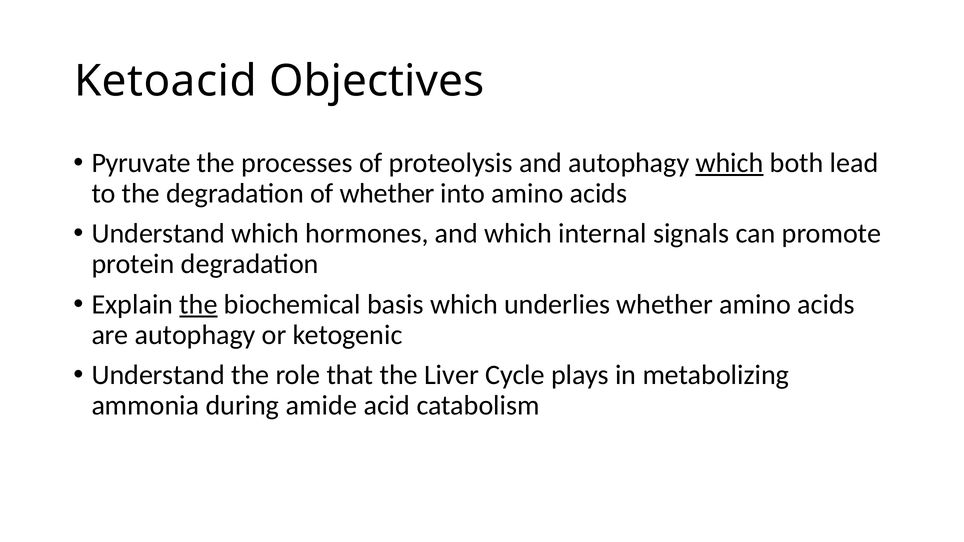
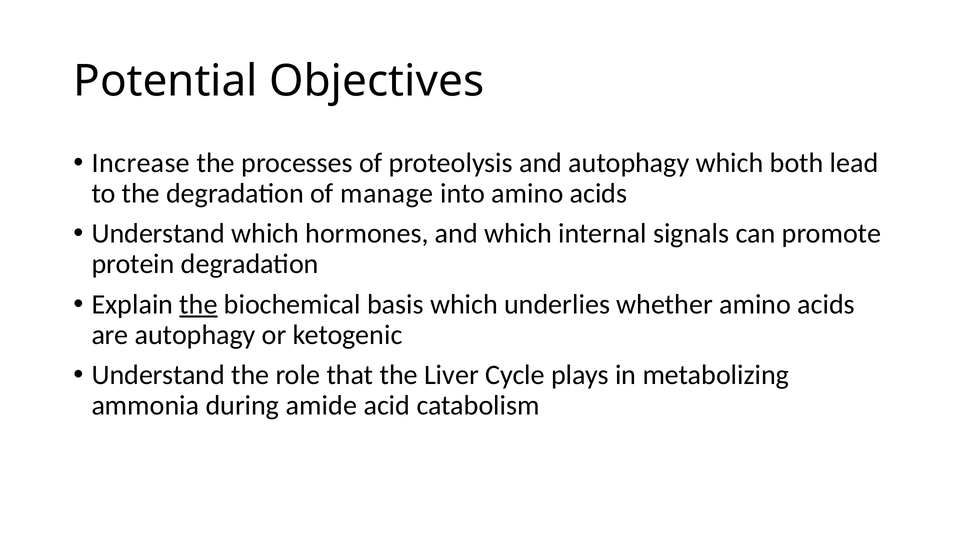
Ketoacid: Ketoacid -> Potential (166, 81)
Pyruvate: Pyruvate -> Increase (141, 163)
which underline: present -> none (730, 163)
of whether: whether -> manage (387, 193)
